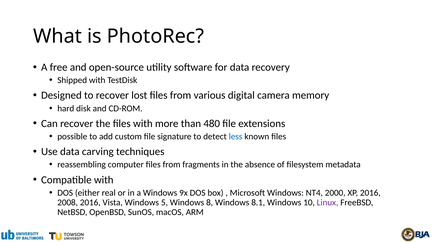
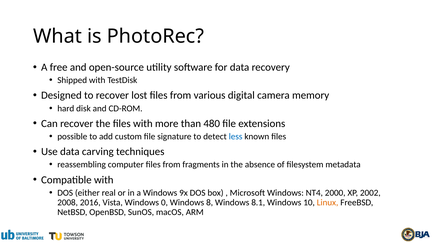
XP 2016: 2016 -> 2002 (370, 193)
5: 5 -> 0 (164, 203)
Linux colour: purple -> orange (328, 203)
